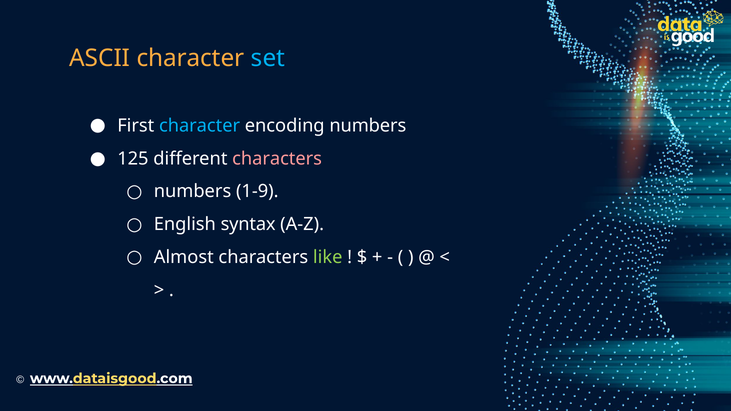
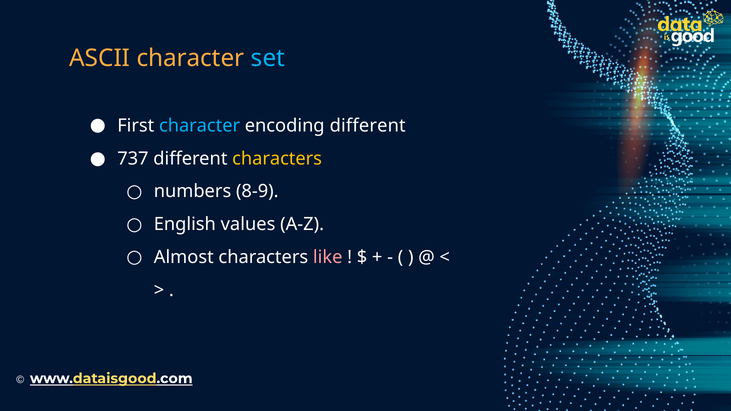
encoding numbers: numbers -> different (368, 126)
125: 125 -> 737 (133, 159)
characters colour: pink -> yellow (277, 159)
1-9: 1-9 -> 8-9 (257, 192)
syntax: syntax -> values (248, 224)
like colour: light green -> pink (328, 257)
